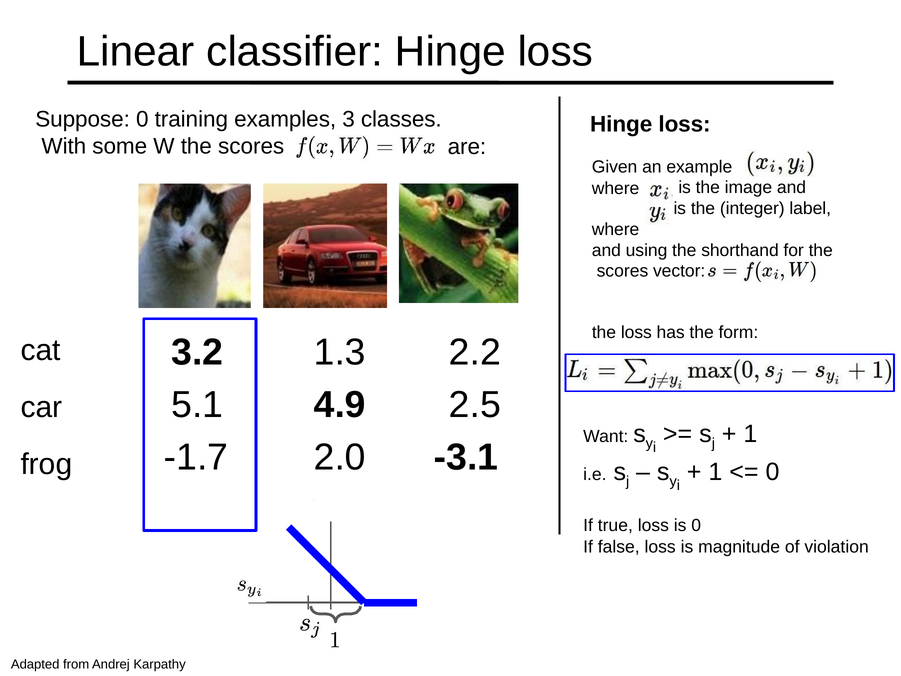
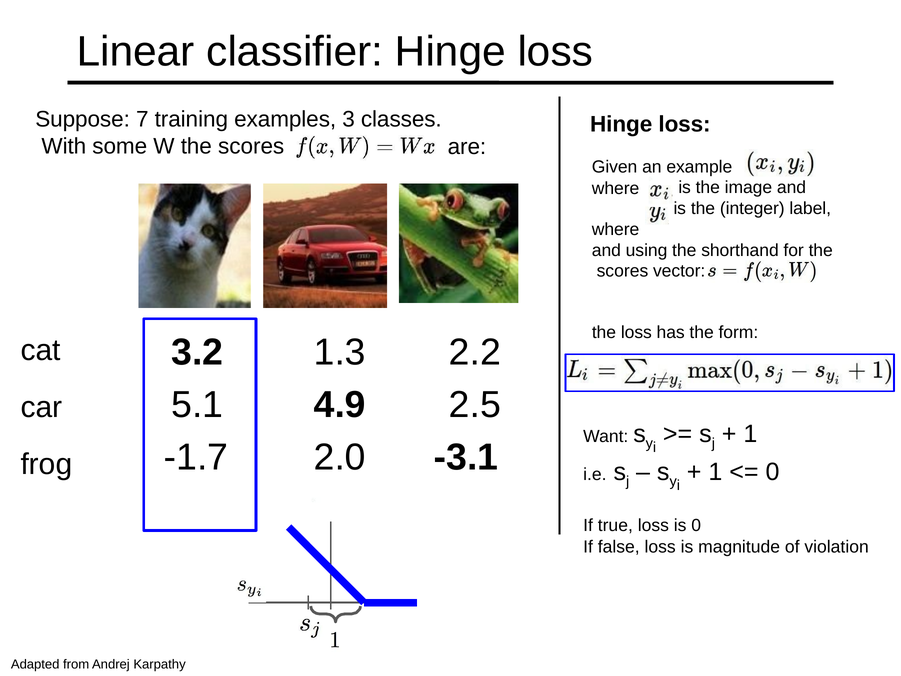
Suppose 0: 0 -> 7 (142, 119)
